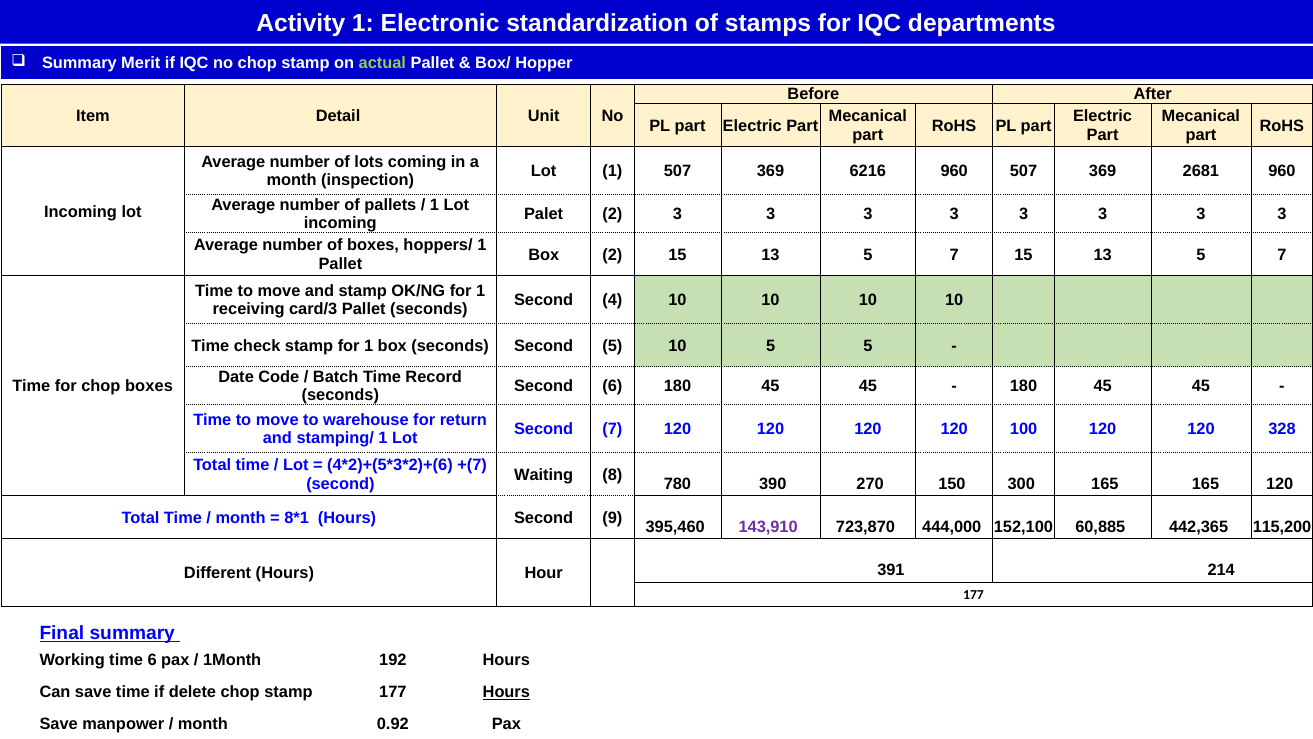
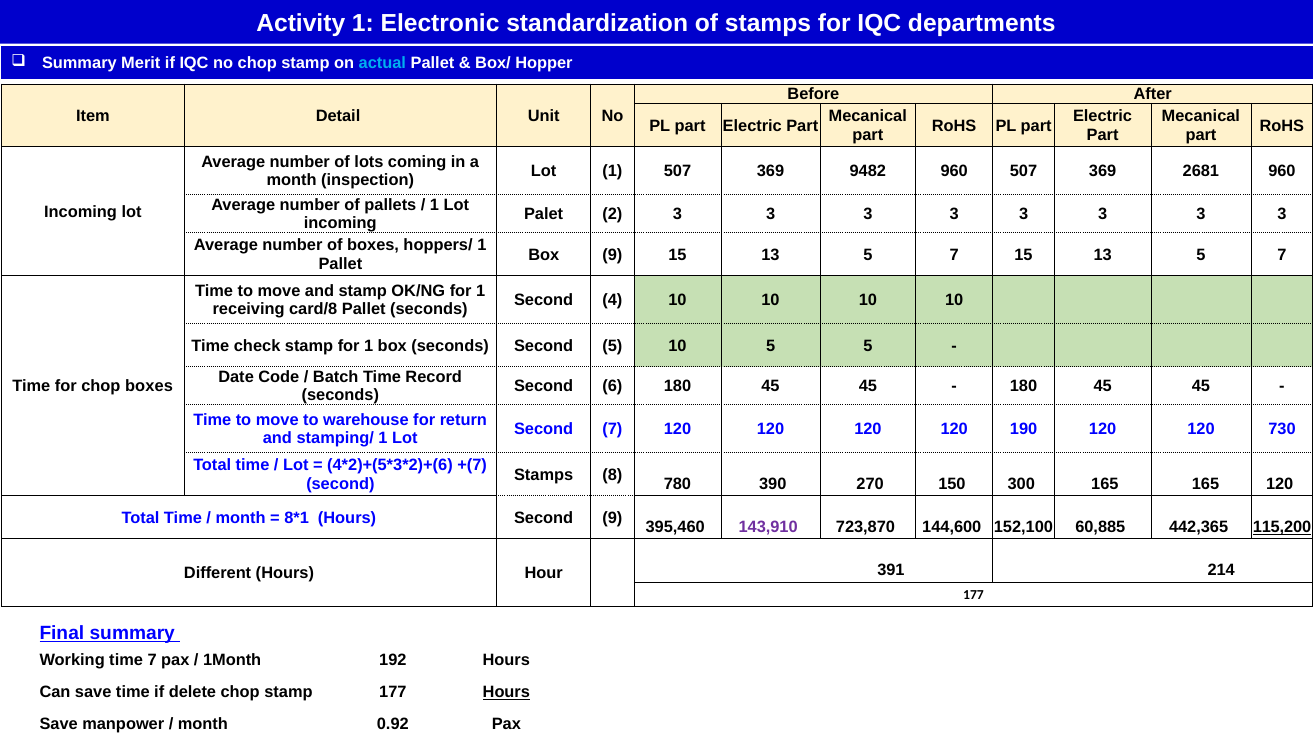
actual colour: light green -> light blue (382, 63)
6216: 6216 -> 9482 (868, 171)
Box 2: 2 -> 9 (612, 254)
card/3: card/3 -> card/8 (313, 309)
100: 100 -> 190 (1024, 429)
328: 328 -> 730 (1282, 429)
Waiting: Waiting -> Stamps (544, 474)
444,000: 444,000 -> 144,600 (952, 527)
115,200 underline: none -> present (1282, 527)
time 6: 6 -> 7 (152, 660)
